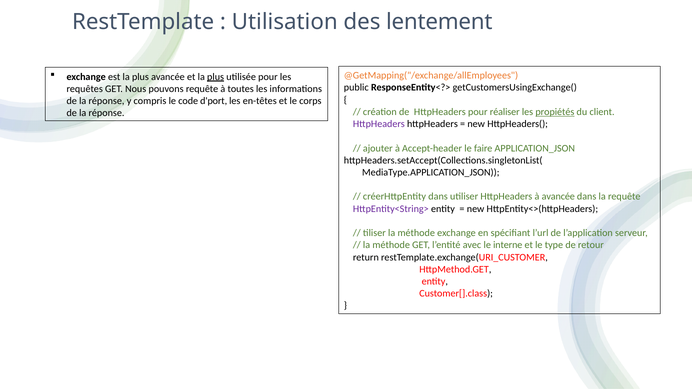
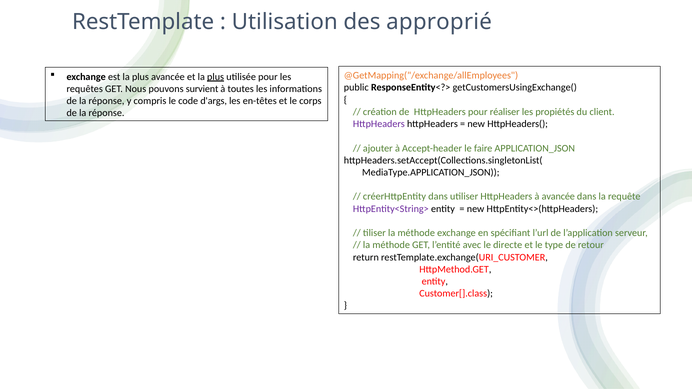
lentement: lentement -> approprié (439, 22)
pouvons requête: requête -> survient (202, 89)
d'port: d'port -> d'args (214, 101)
propiétés underline: present -> none (555, 112)
interne: interne -> directe (508, 245)
